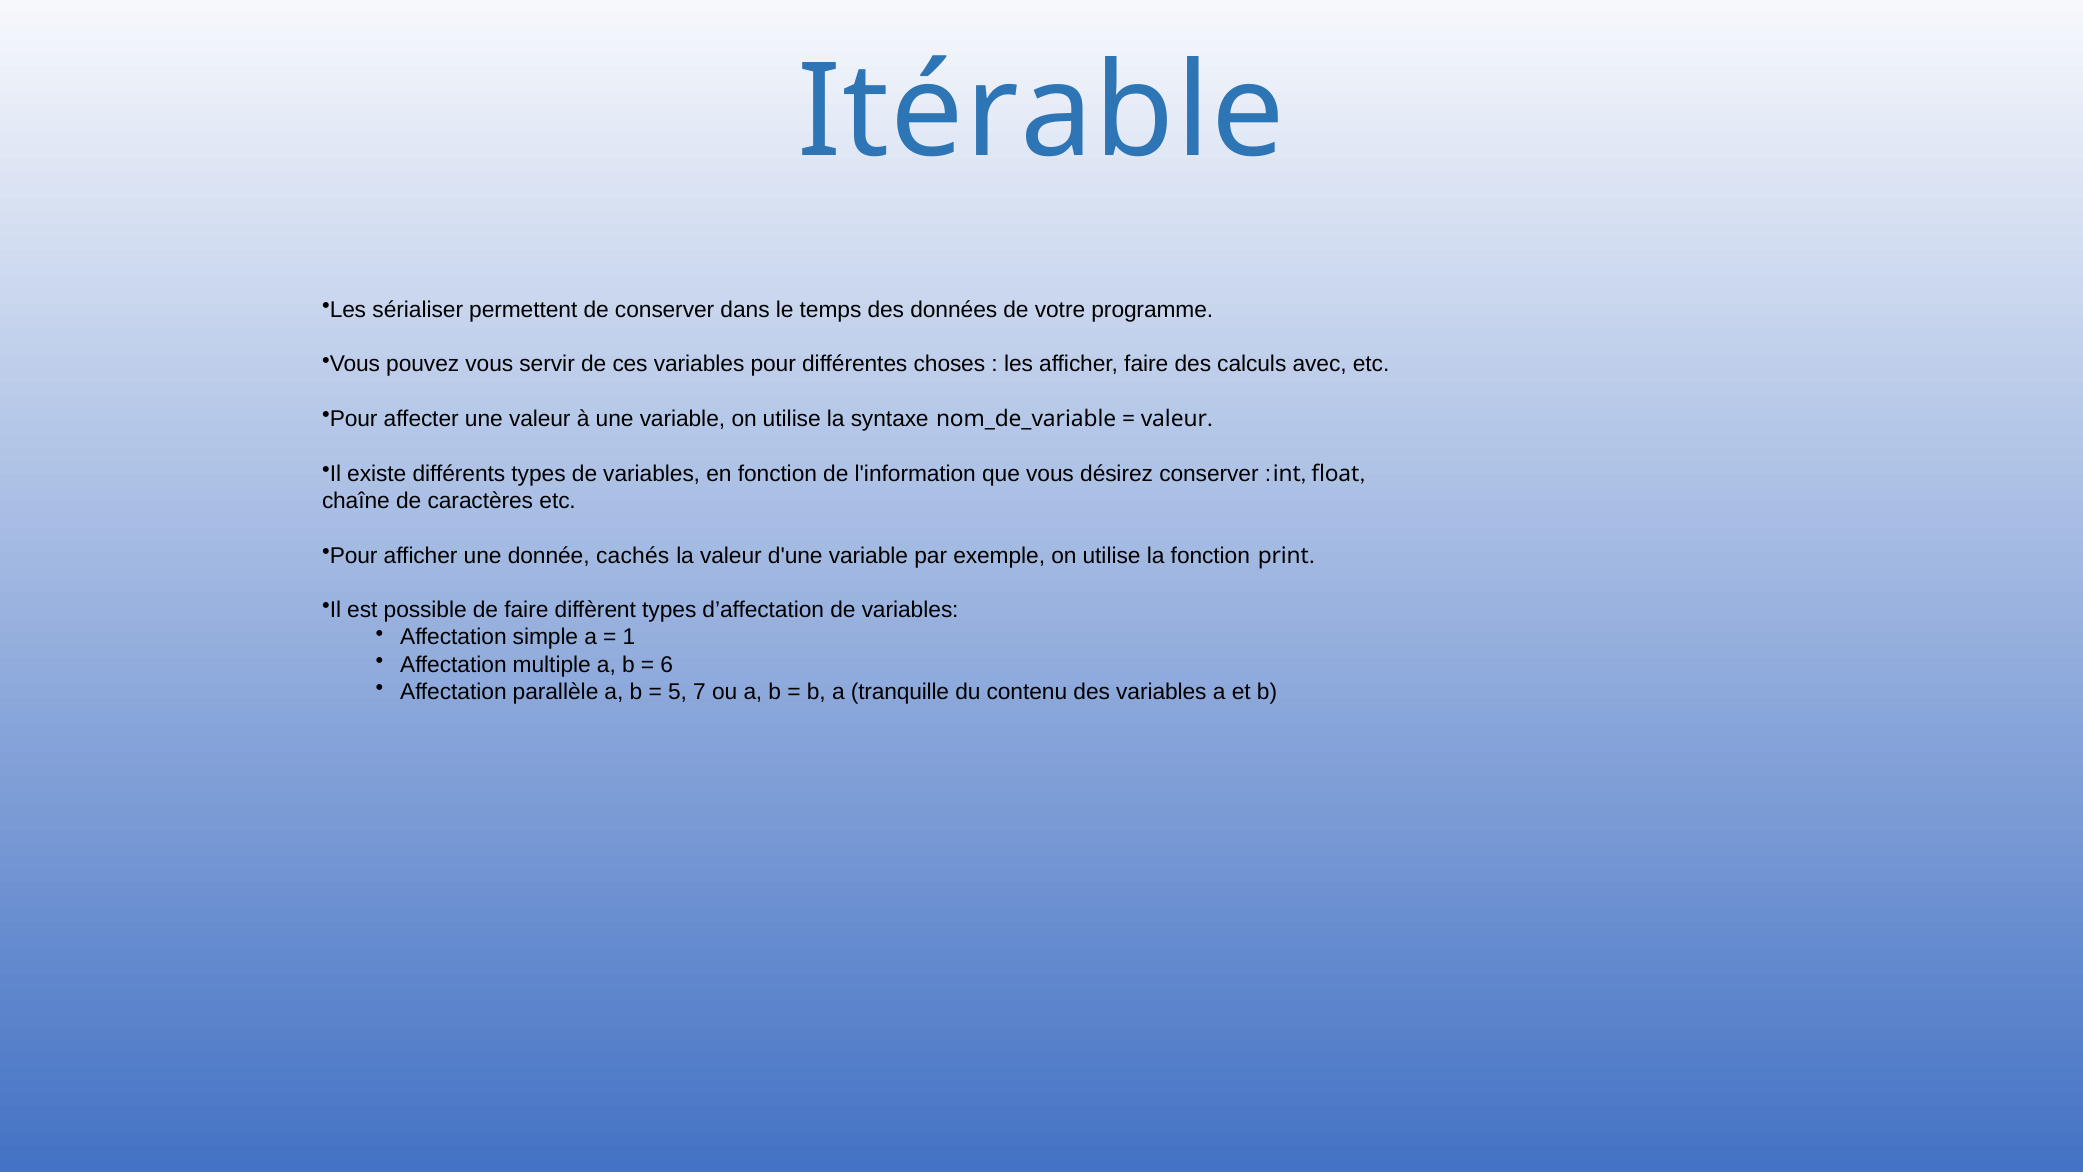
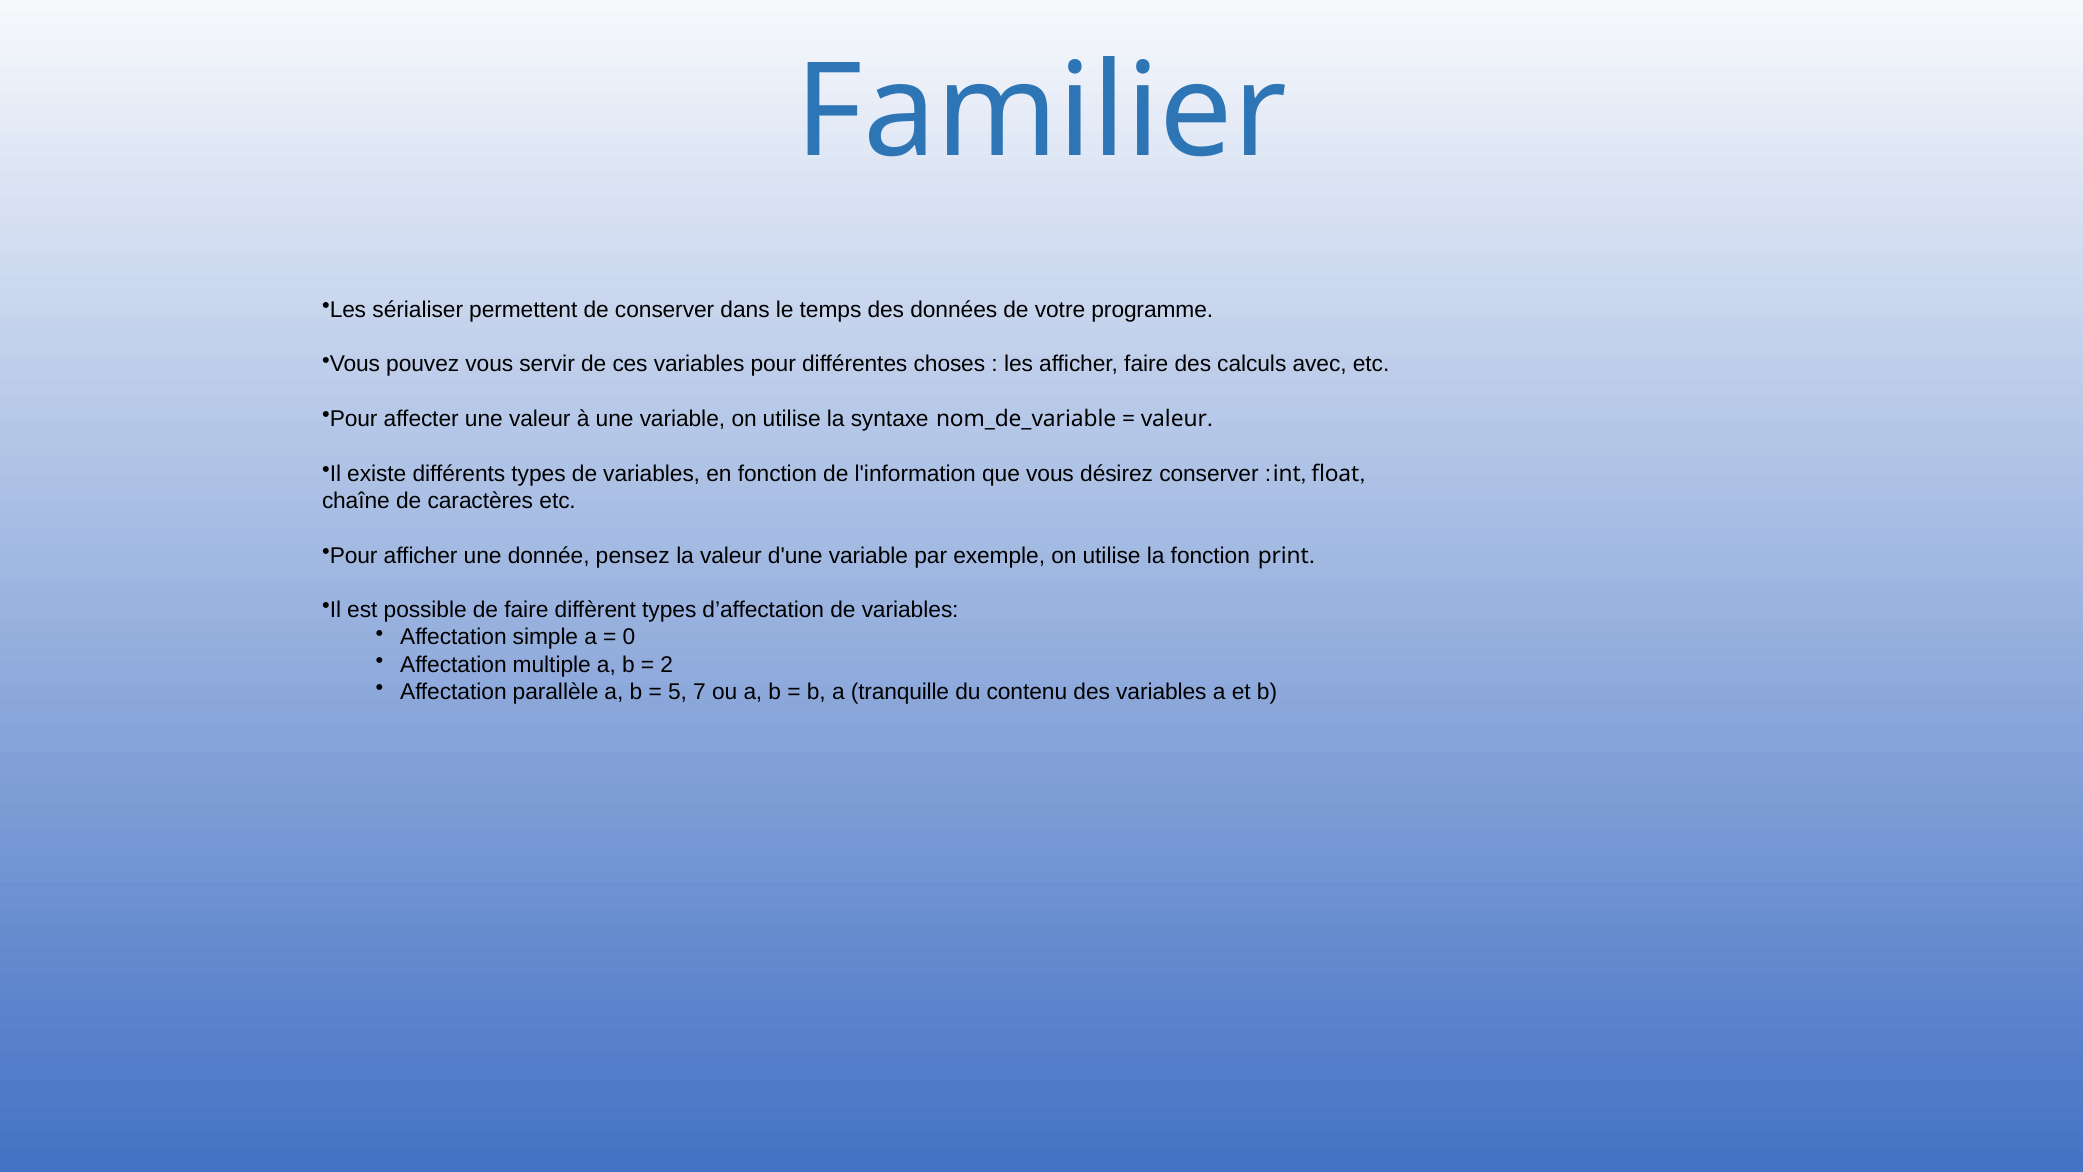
Itérable: Itérable -> Familier (1041, 112)
cachés: cachés -> pensez (633, 555)
1: 1 -> 0 (629, 637)
6: 6 -> 2 (667, 665)
